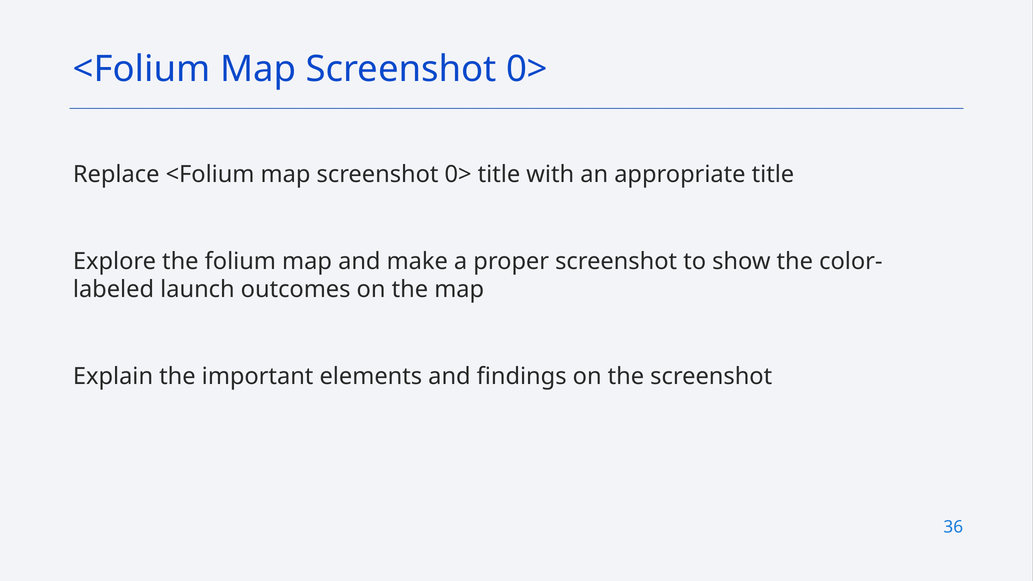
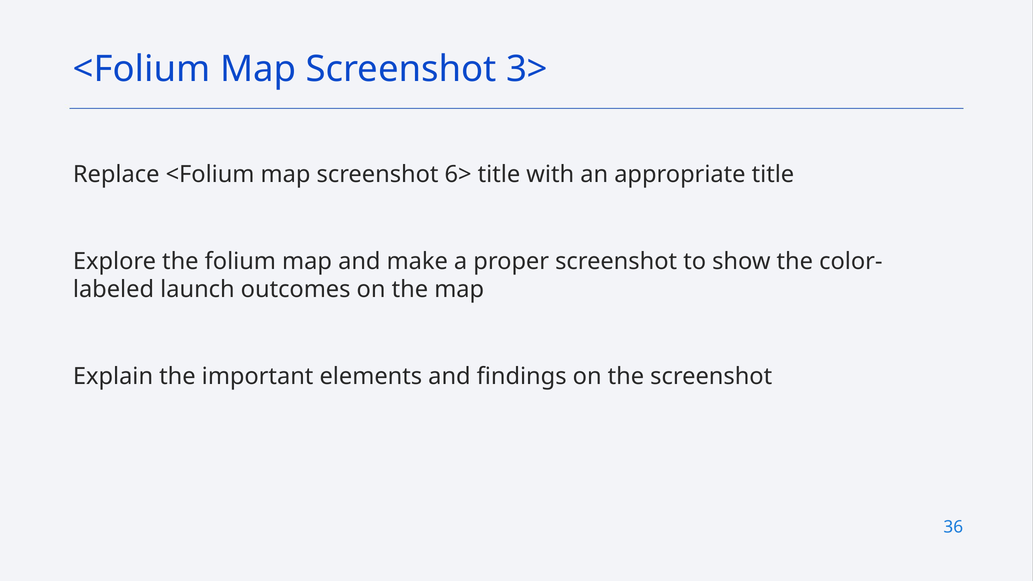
0>: 0> -> 3> (527, 69)
0>: 0> -> 6> (458, 174)
